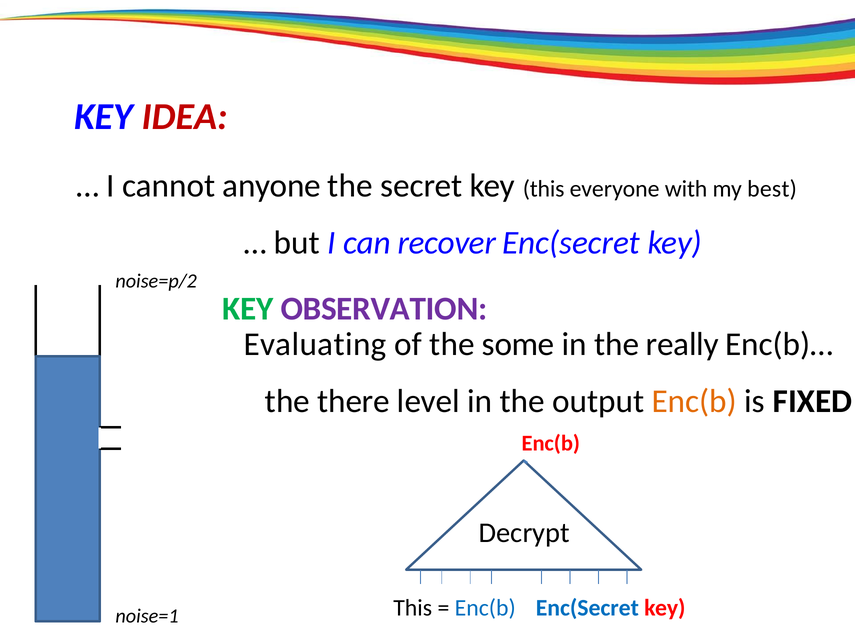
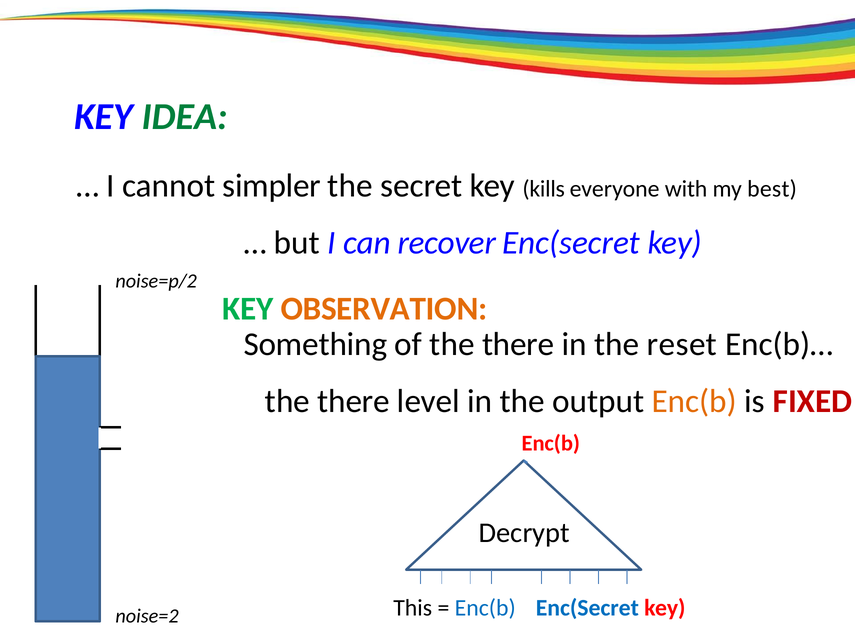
IDEA colour: red -> green (185, 117)
anyone: anyone -> simpler (272, 186)
key this: this -> kills (544, 189)
OBSERVATION colour: purple -> orange (384, 309)
Evaluating: Evaluating -> Something (315, 344)
of the some: some -> there (518, 344)
really: really -> reset (682, 344)
FIXED colour: black -> red (813, 401)
noise=1: noise=1 -> noise=2 (147, 616)
